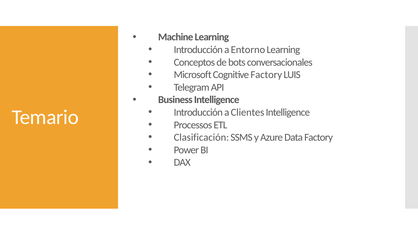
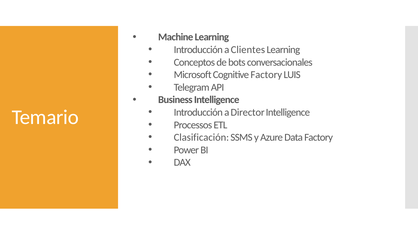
Entorno: Entorno -> Clientes (248, 50)
Clientes: Clientes -> Director (248, 112)
